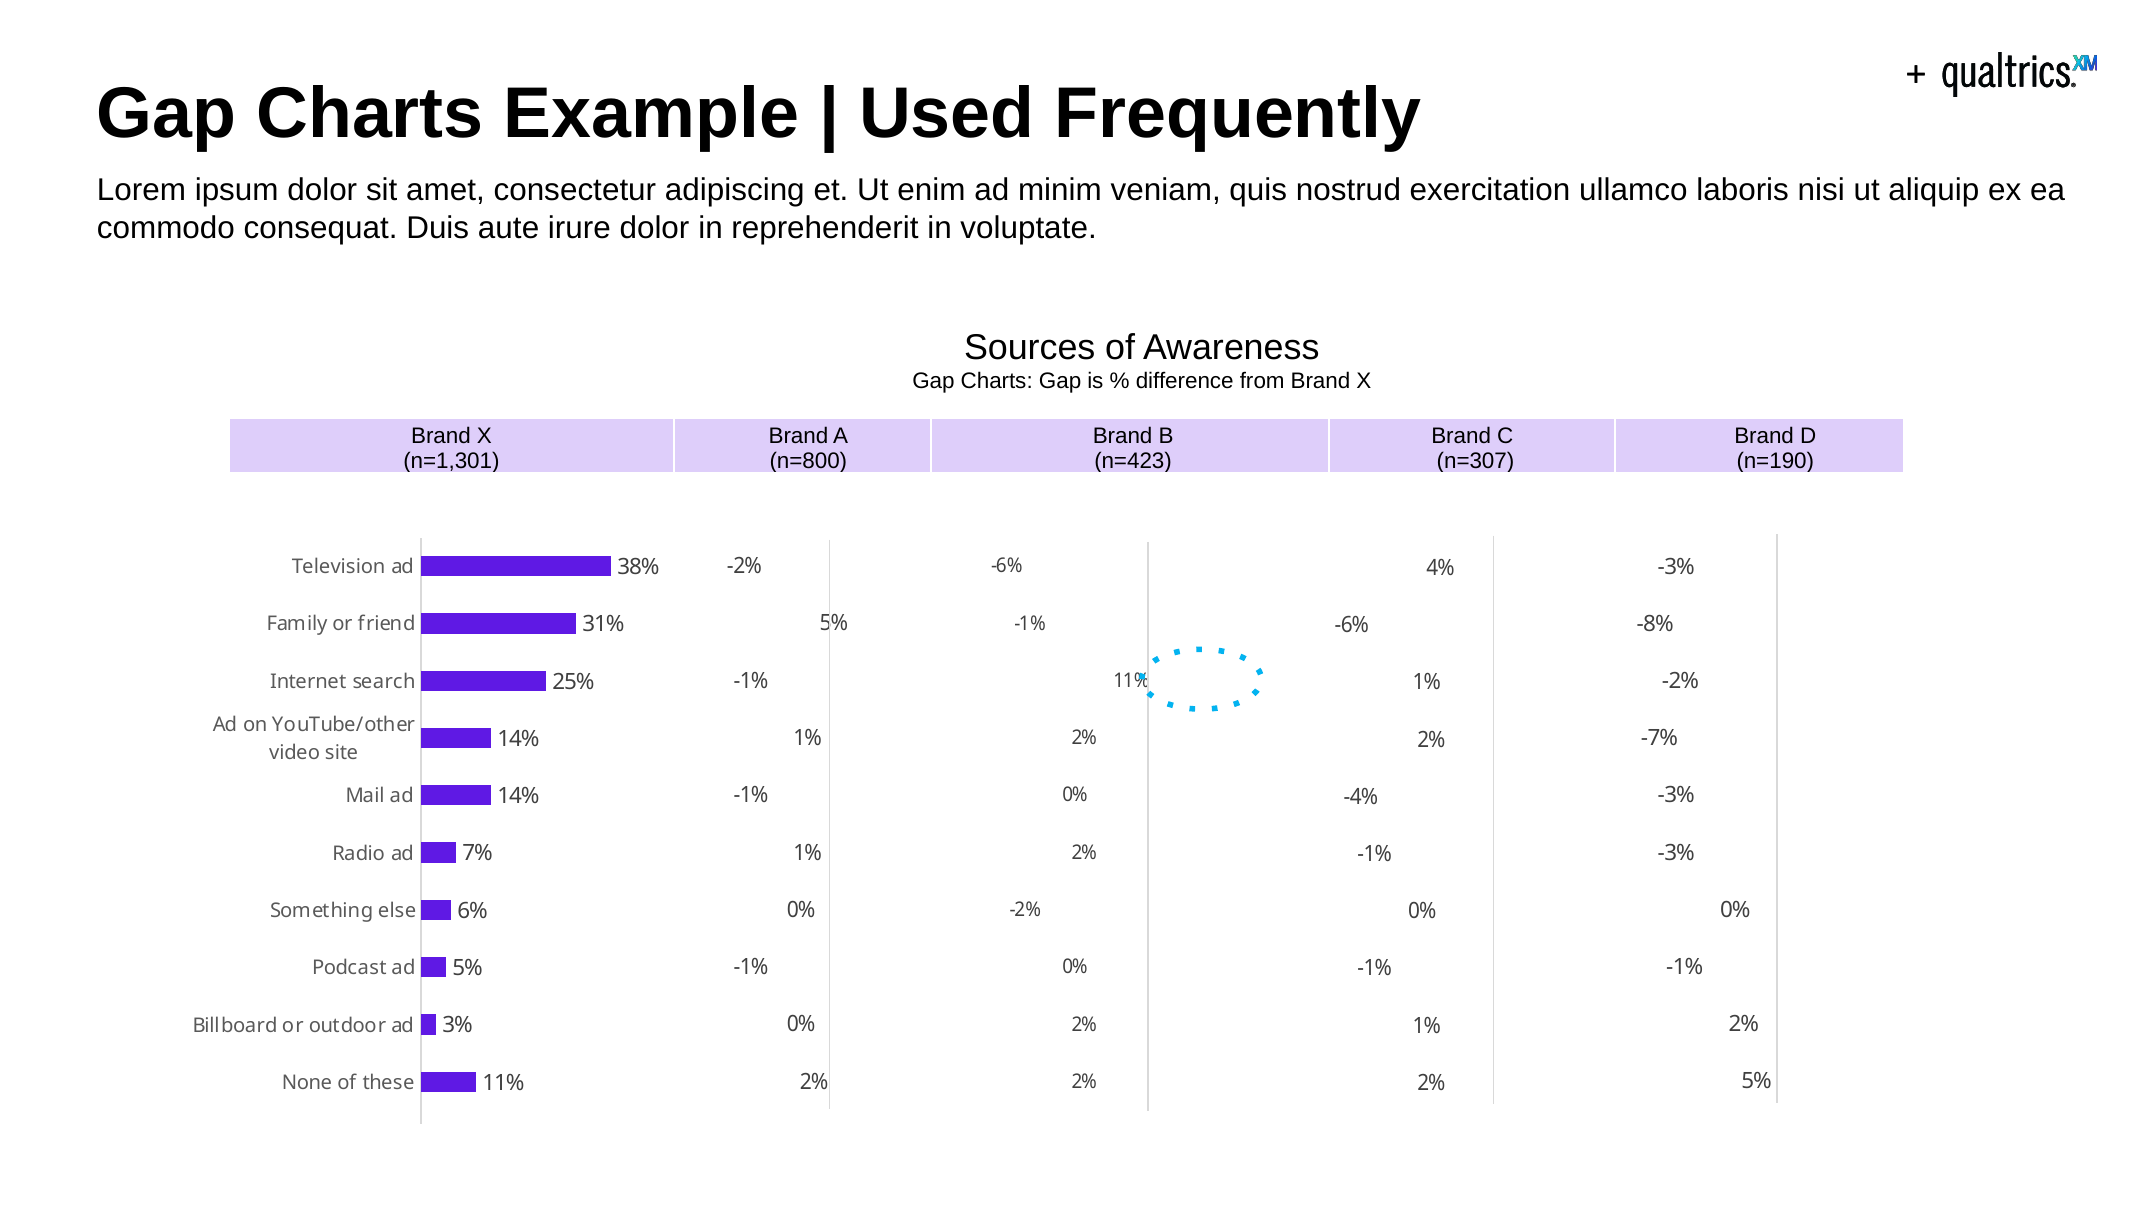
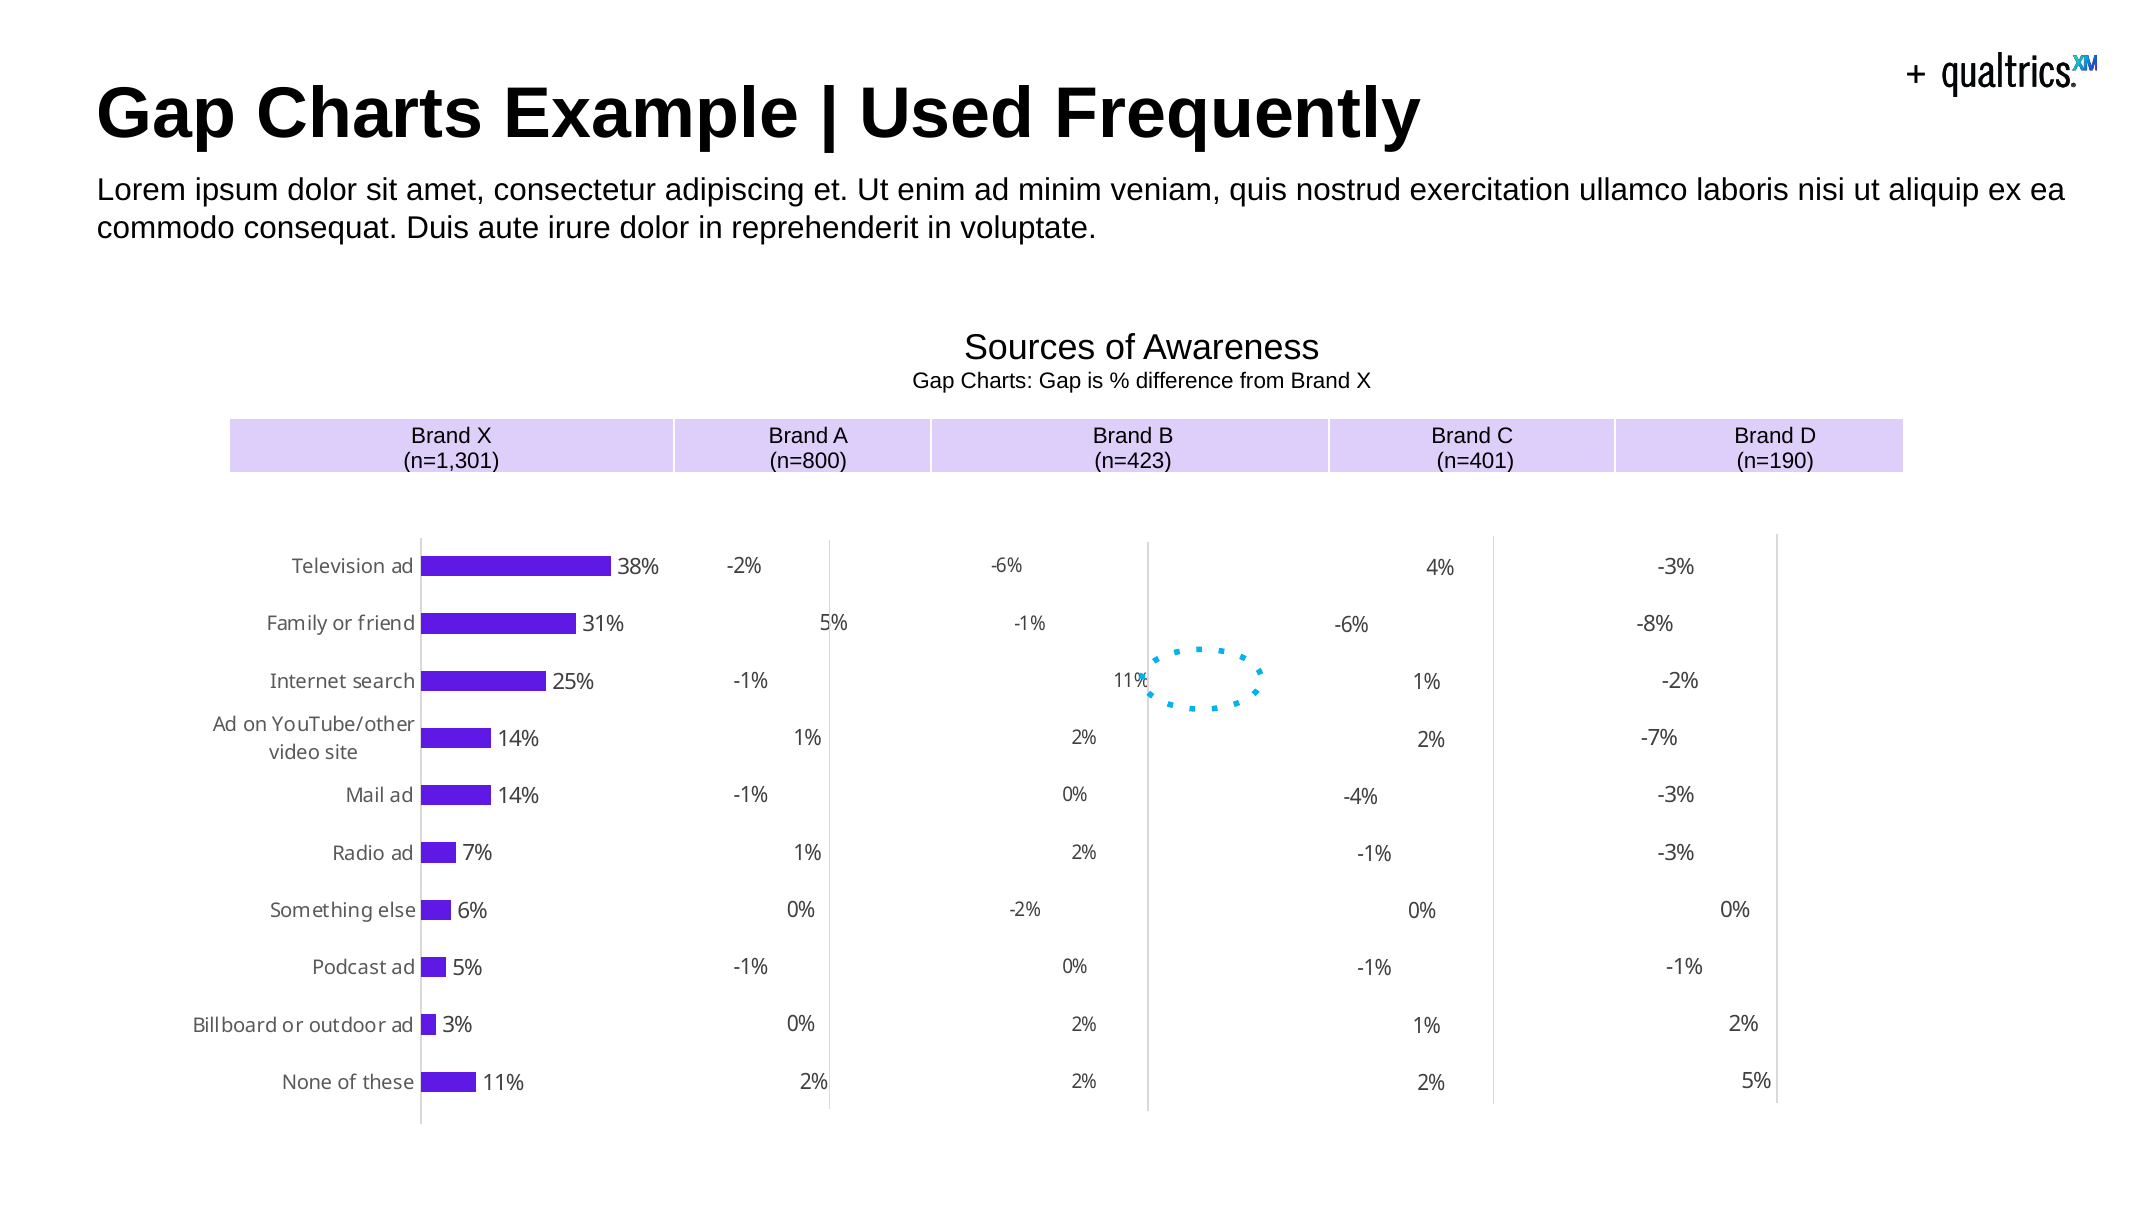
n=307: n=307 -> n=401 (1476, 461)
